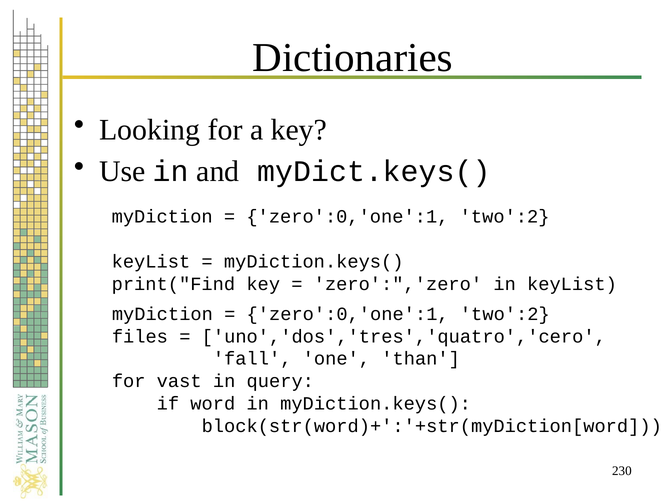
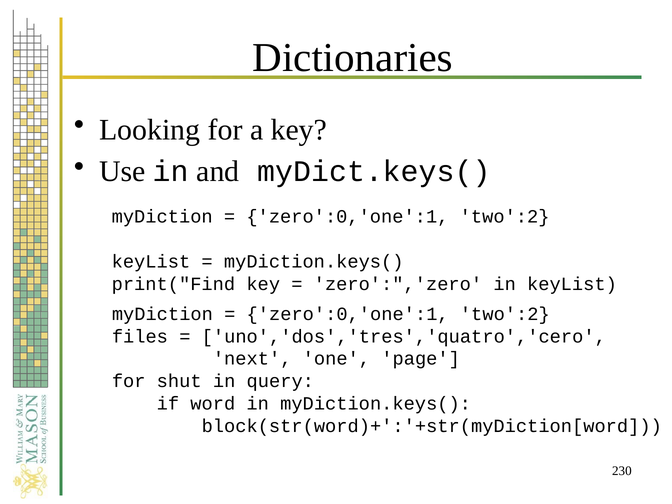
fall: fall -> next (252, 359)
than: than -> page (421, 359)
vast: vast -> shut (179, 381)
